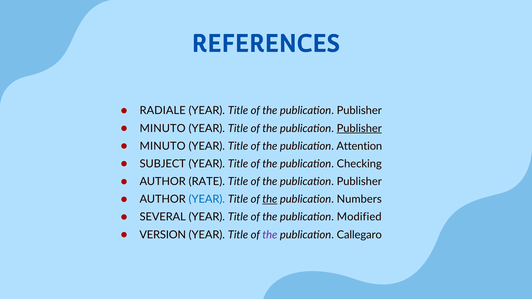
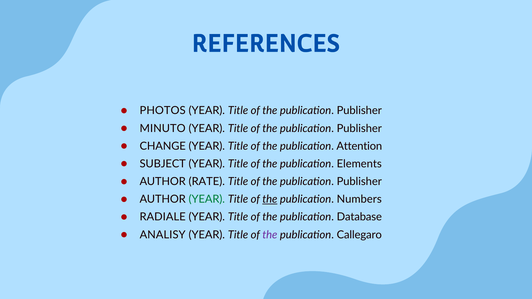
RADIALE: RADIALE -> PHOTOS (163, 111)
Publisher underline: present -> none (359, 128)
MINUTO: MINUTO -> CHANGE (163, 146)
Checking: Checking -> Elements (359, 164)
YEAR colour: blue -> green (207, 199)
SEVERAL: SEVERAL -> RADIALE (163, 217)
Modified: Modified -> Database (359, 217)
VERSION: VERSION -> ANALISY (163, 235)
